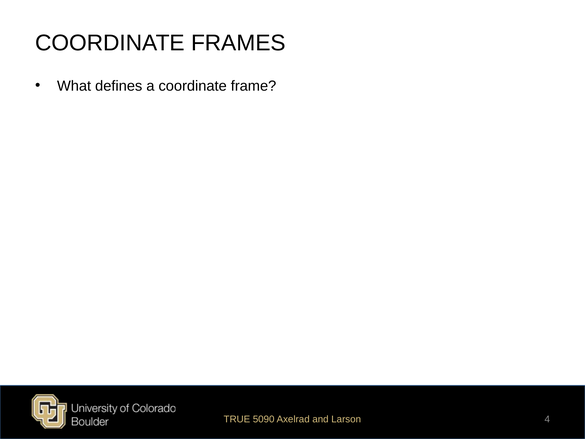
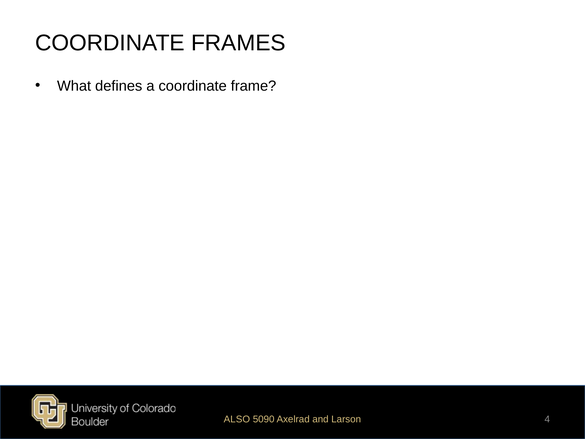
TRUE: TRUE -> ALSO (237, 419)
